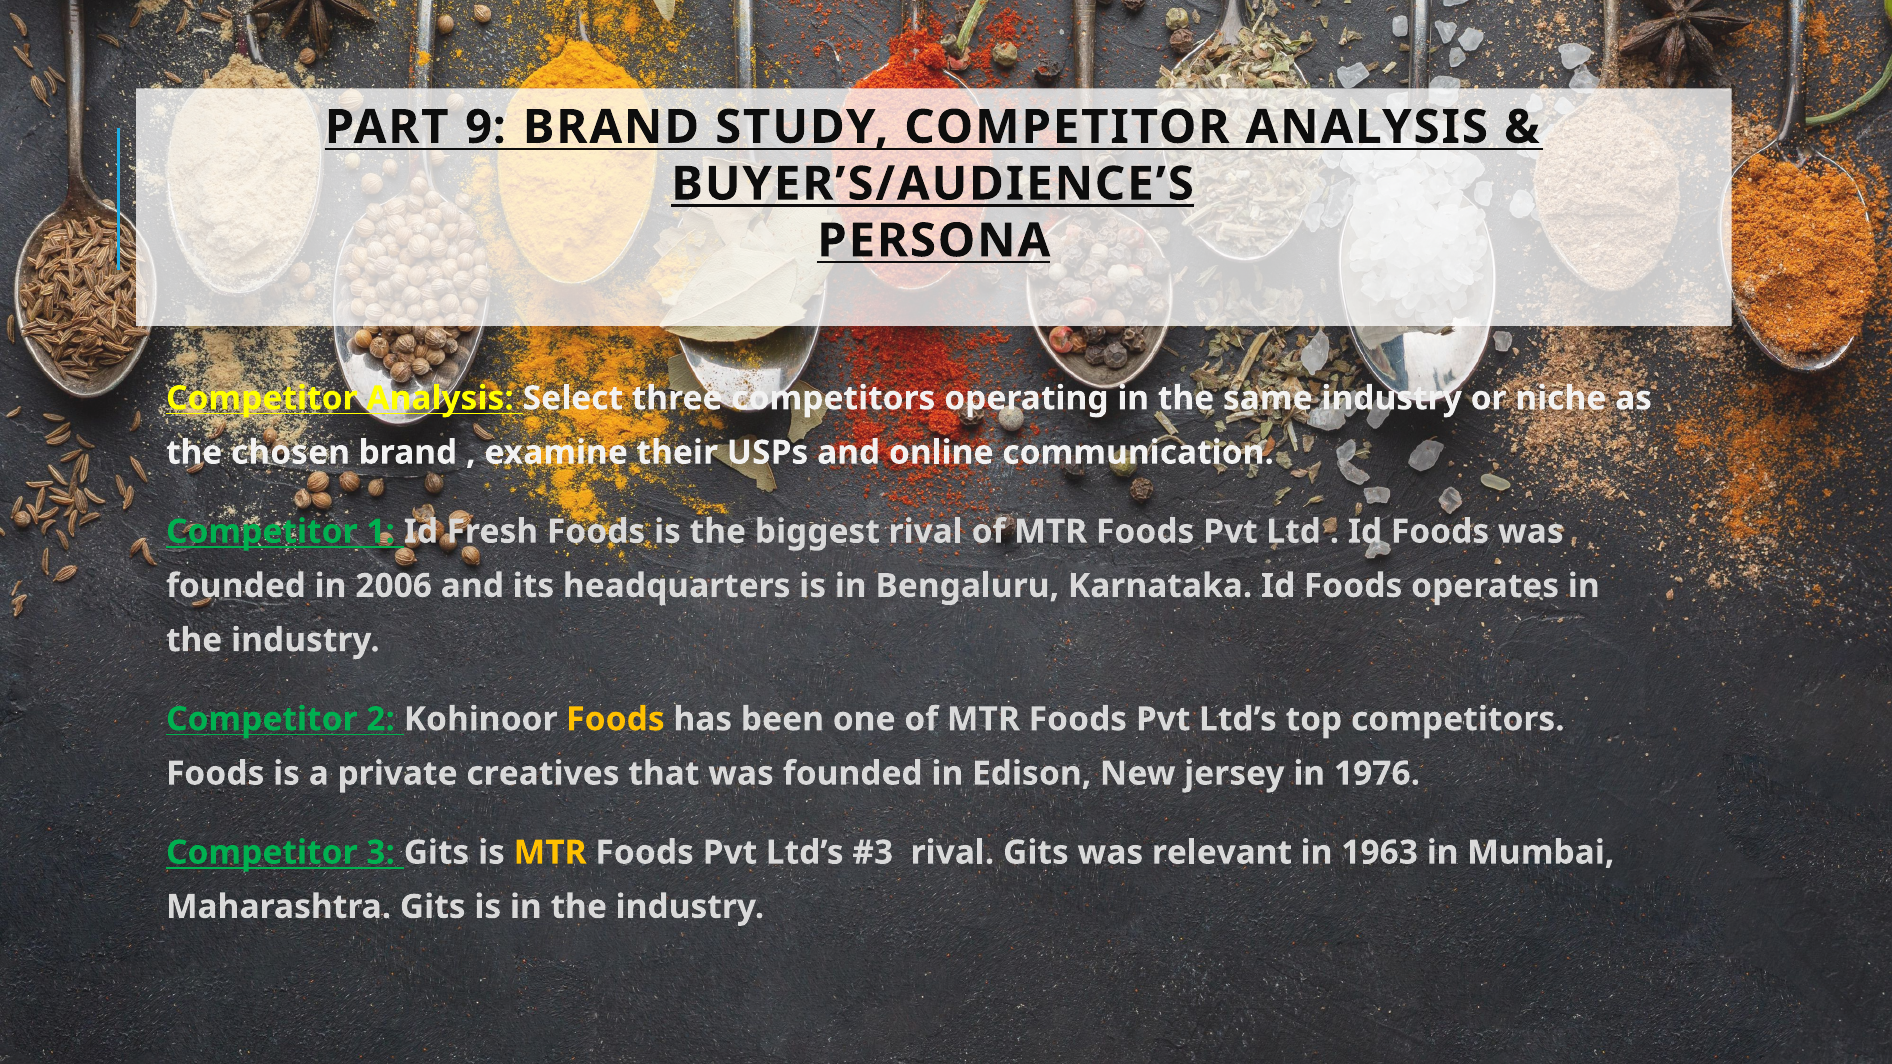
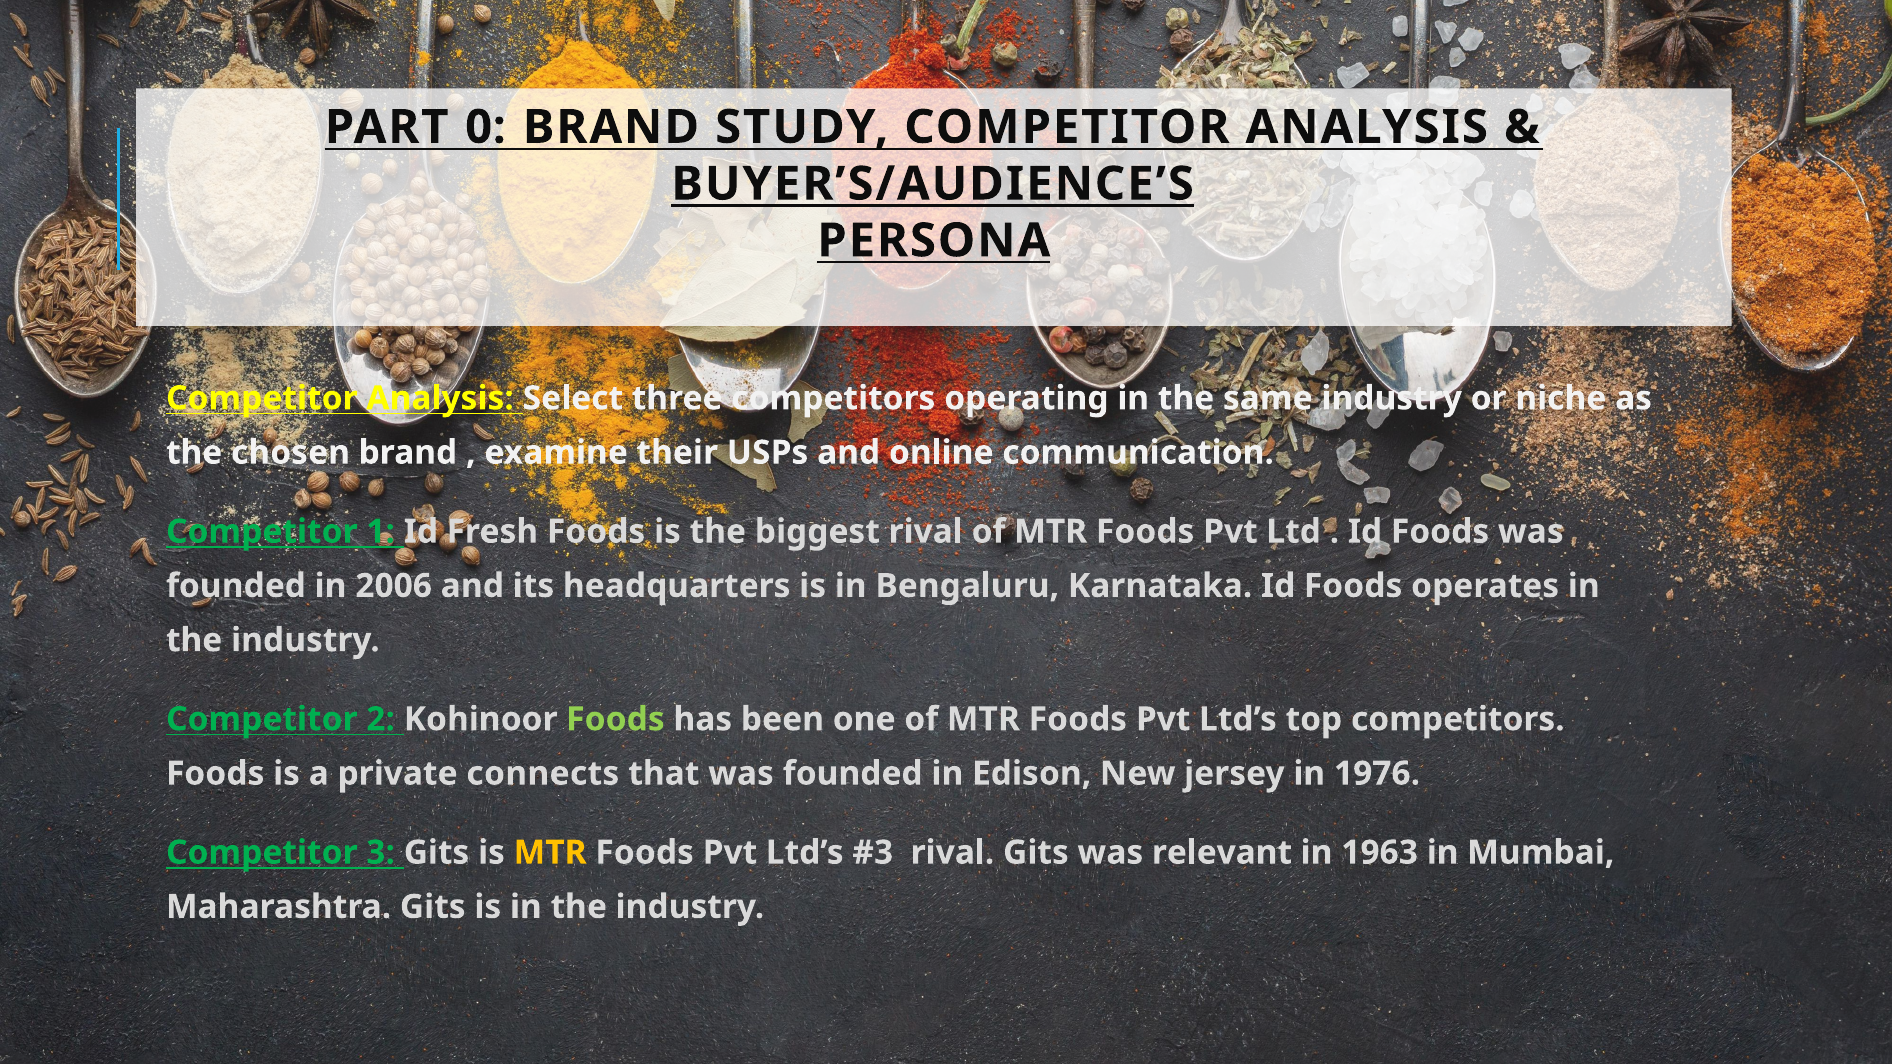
9: 9 -> 0 (486, 127)
Foods colour: yellow -> light green (615, 719)
creatives: creatives -> connects (543, 774)
